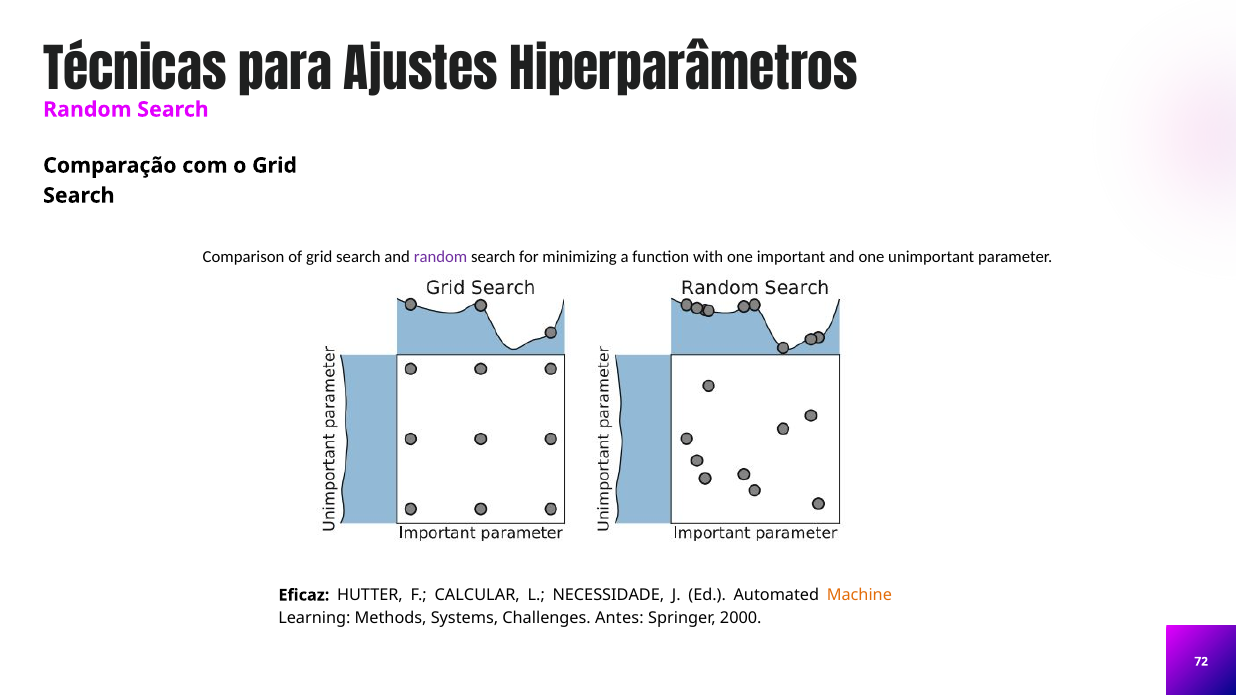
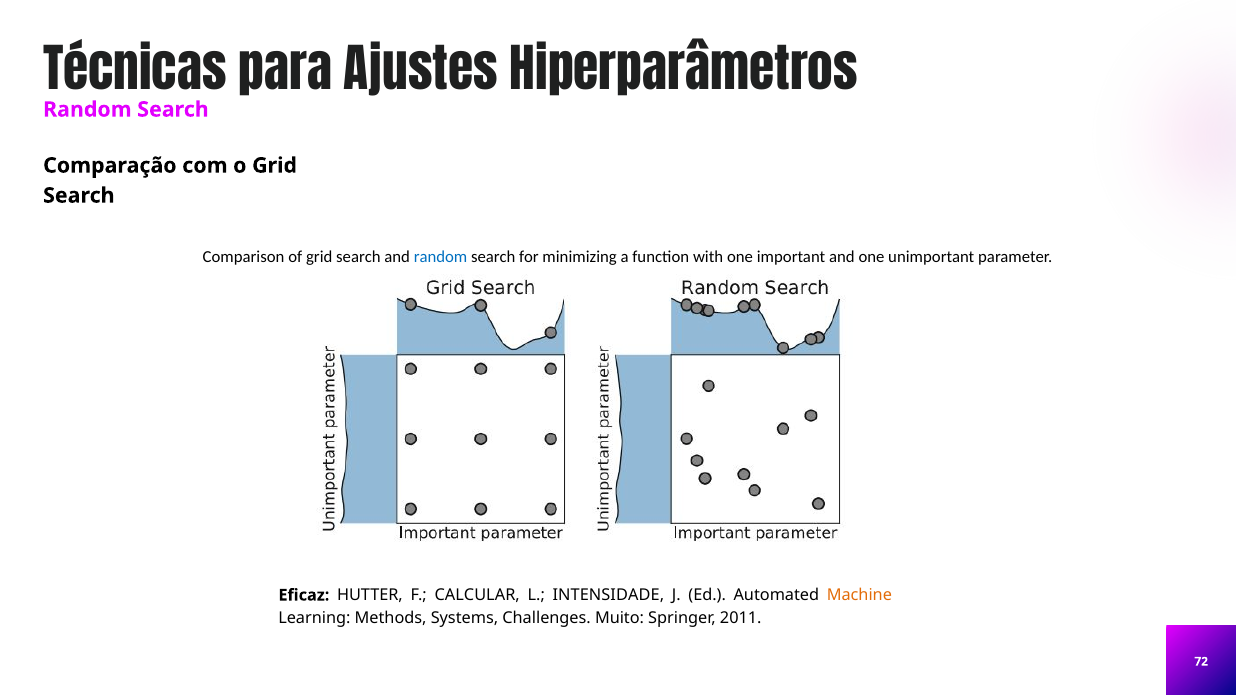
random colour: purple -> blue (441, 257)
NECESSIDADE: NECESSIDADE -> INTENSIDADE (608, 595)
Antes: Antes -> Muito (620, 618)
2000: 2000 -> 2011 (741, 618)
